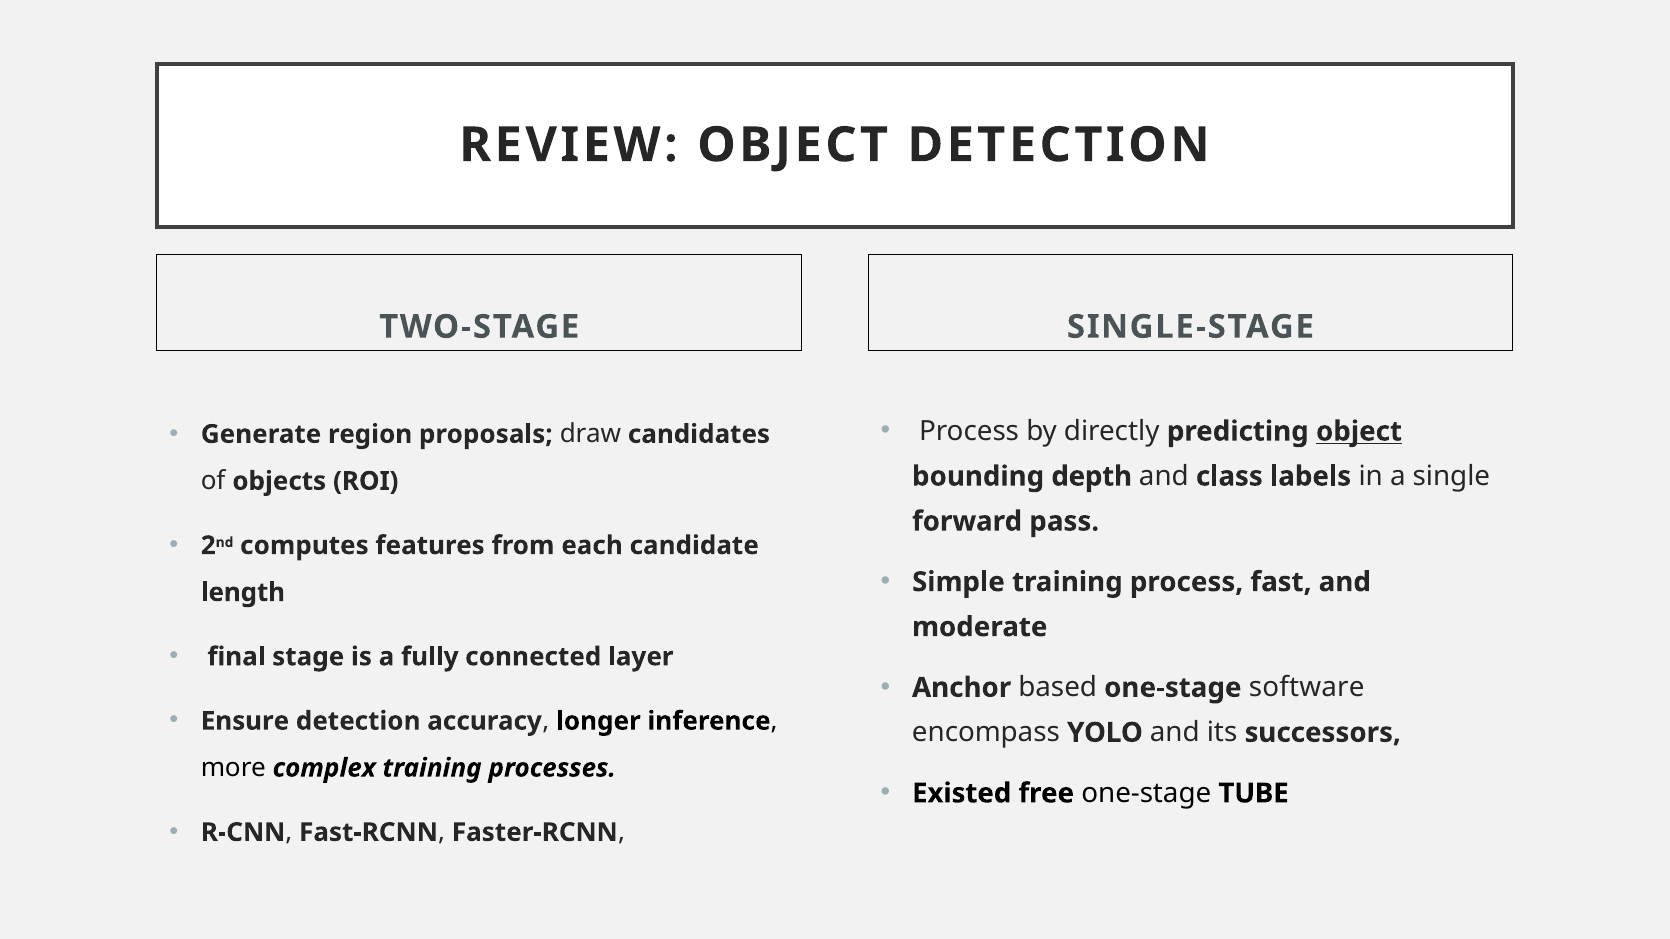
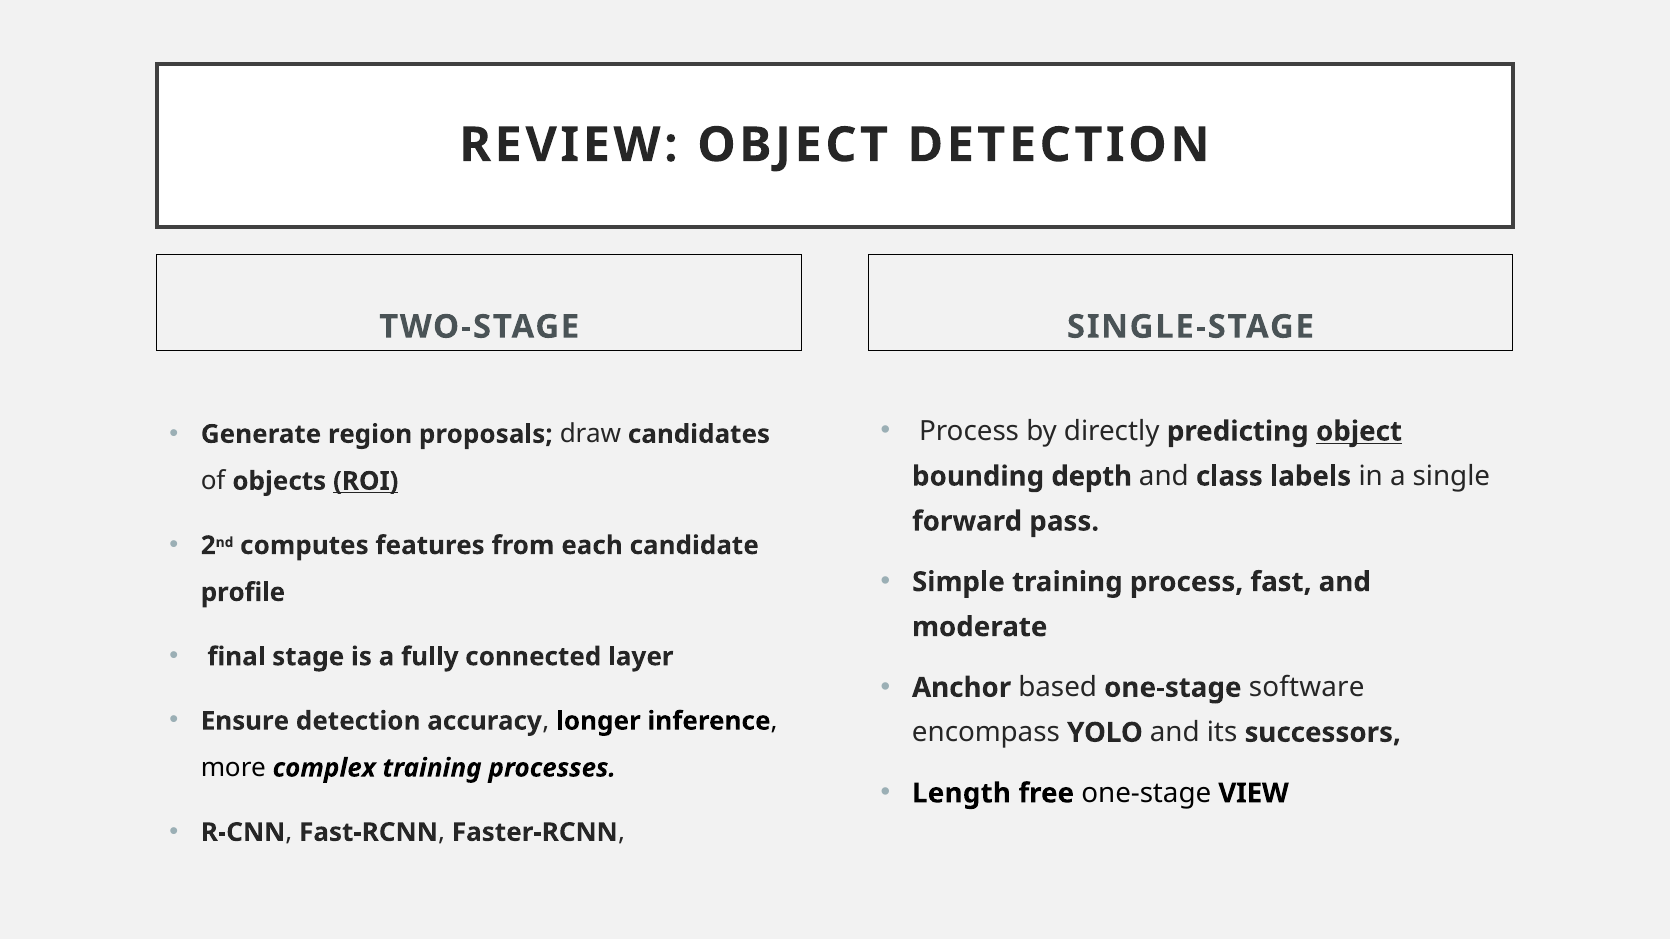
ROI underline: none -> present (366, 481)
length: length -> profile (243, 593)
Existed: Existed -> Length (961, 794)
TUBE: TUBE -> VIEW (1254, 794)
